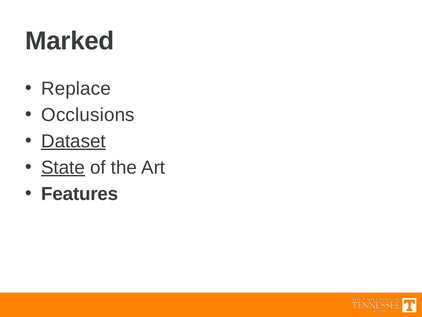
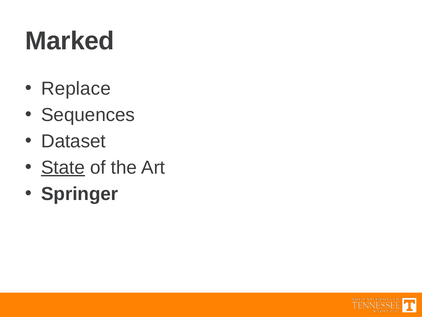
Occlusions: Occlusions -> Sequences (88, 115)
Dataset underline: present -> none (73, 141)
Features: Features -> Springer (80, 194)
